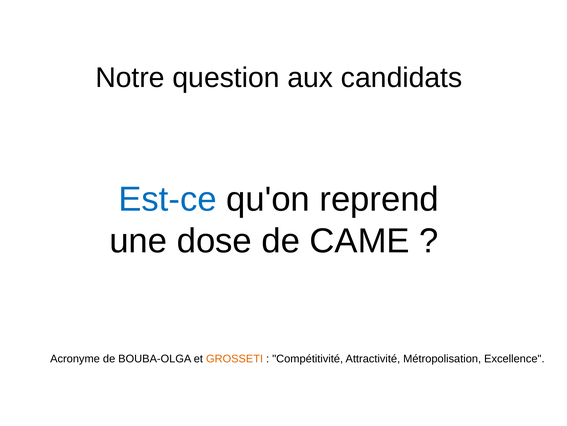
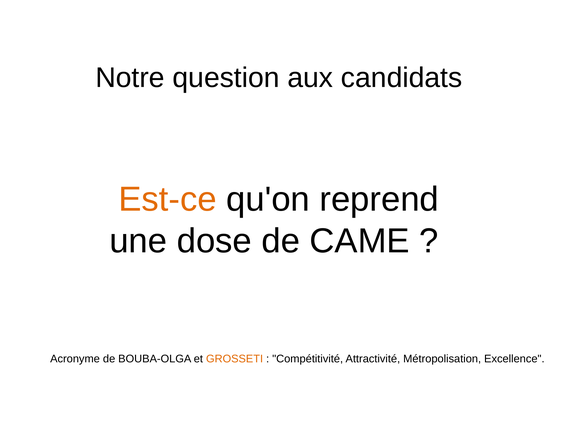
Est-ce colour: blue -> orange (168, 199)
